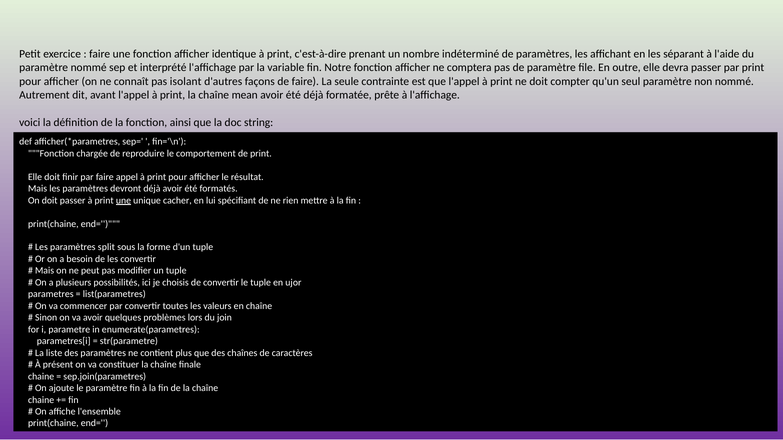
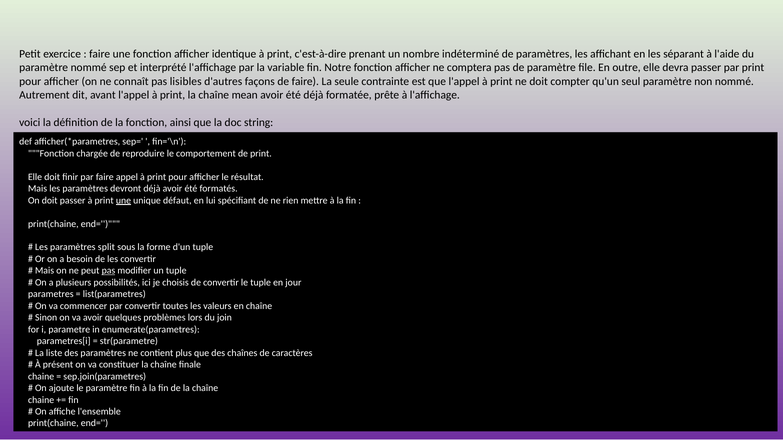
isolant: isolant -> lisibles (186, 81)
cacher: cacher -> défaut (177, 201)
pas underline: none -> present (108, 271)
ujor: ujor -> jour (293, 283)
